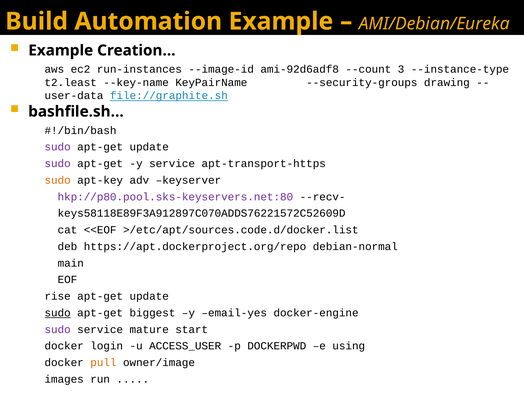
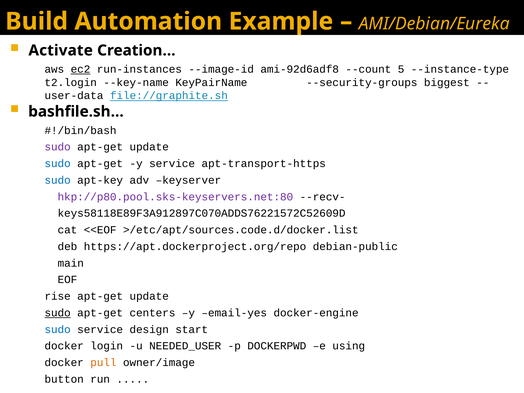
Example: Example -> Activate (61, 50)
ec2 underline: none -> present (81, 69)
3: 3 -> 5 (401, 69)
t2.least: t2.least -> t2.login (71, 82)
drawing: drawing -> biggest (447, 82)
sudo colour: purple -> blue (58, 164)
sudo colour: orange -> blue (58, 180)
debian-normal: debian-normal -> debian-public (355, 247)
biggest: biggest -> centers (152, 313)
sudo colour: purple -> blue (58, 329)
mature: mature -> design (149, 329)
ACCESS_USER: ACCESS_USER -> NEEDED_USER (185, 346)
images: images -> button (64, 379)
